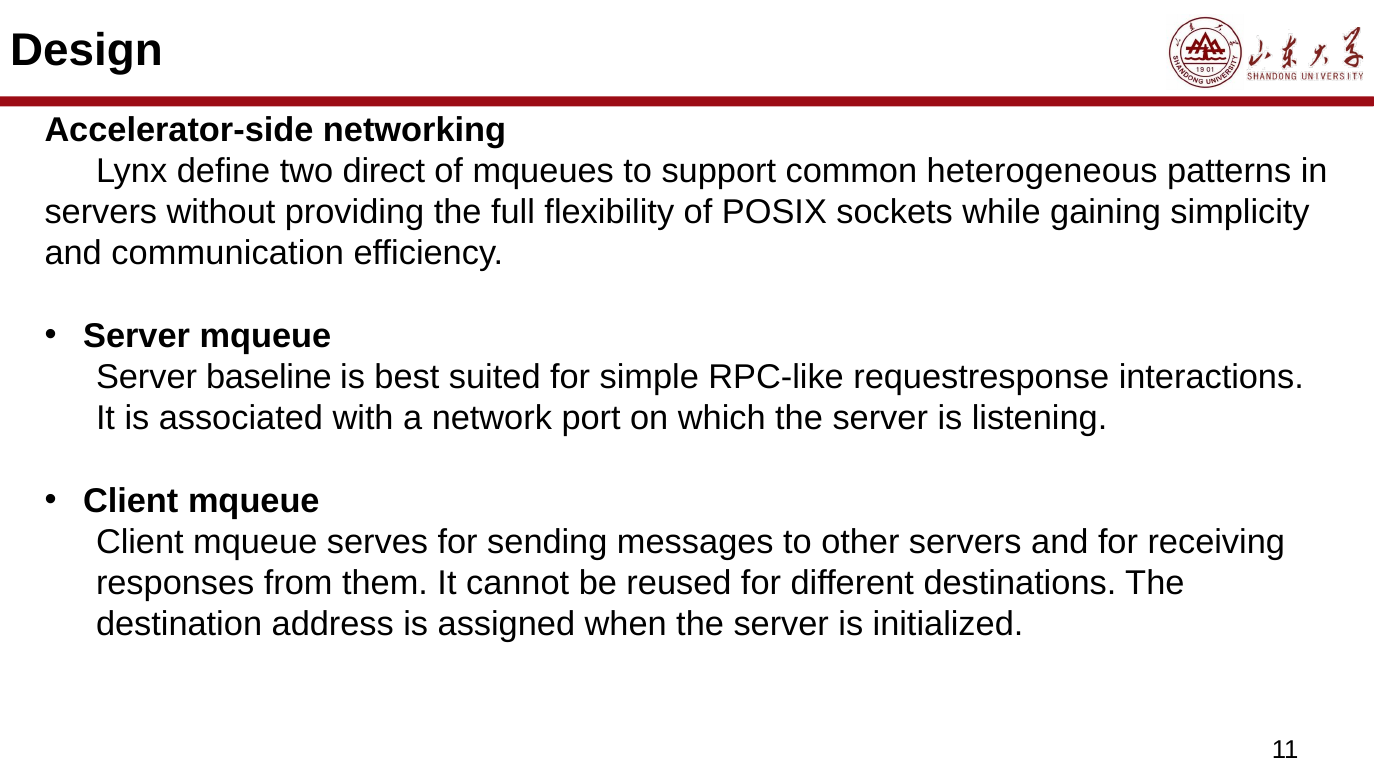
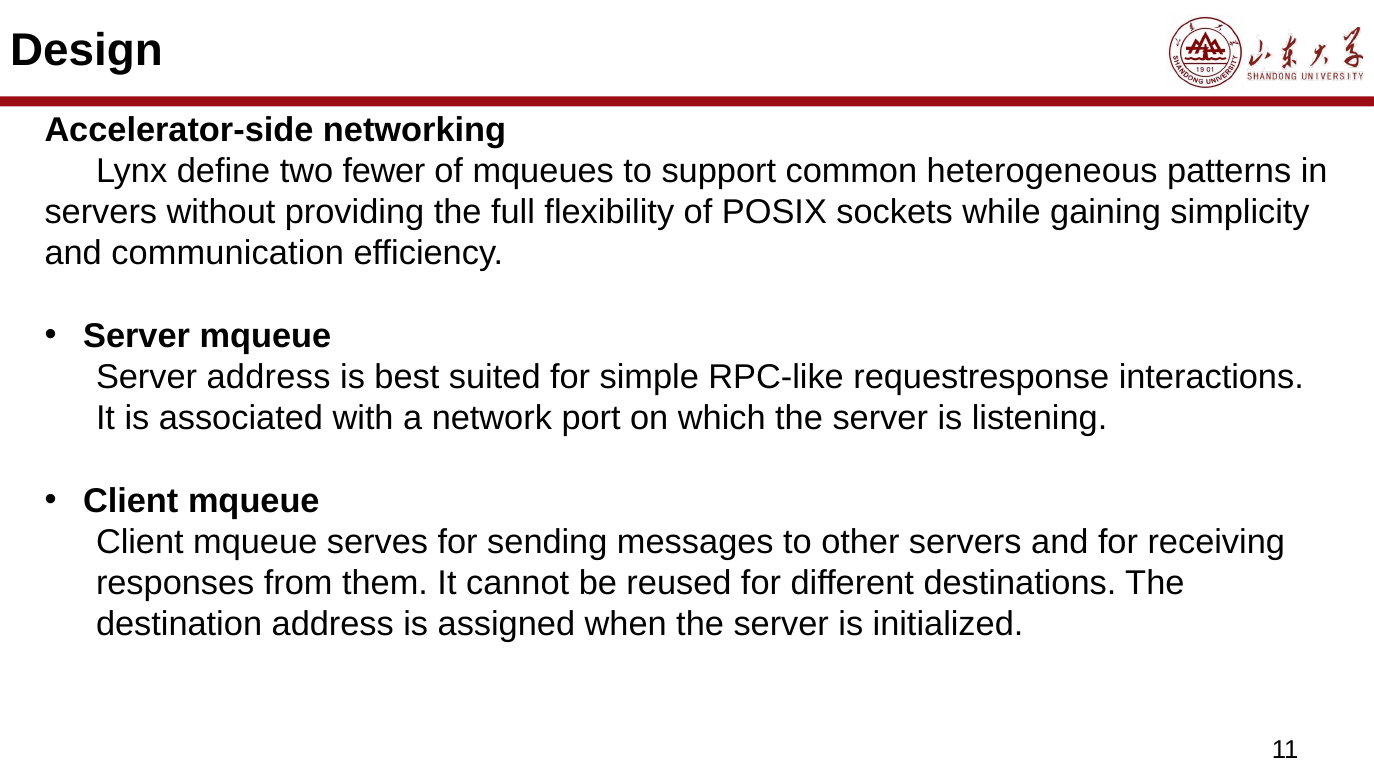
direct: direct -> fewer (384, 171)
Server baseline: baseline -> address (269, 377)
